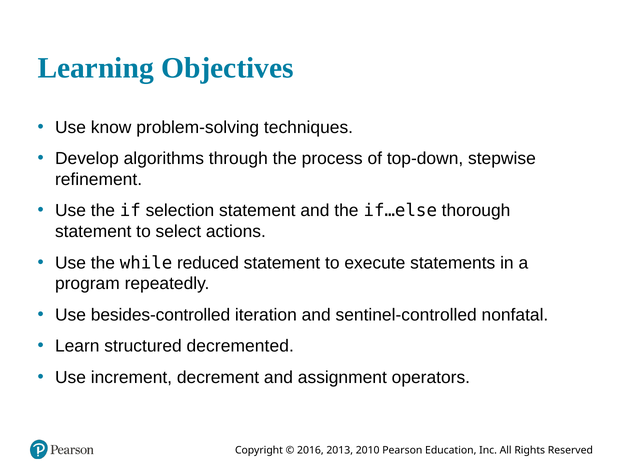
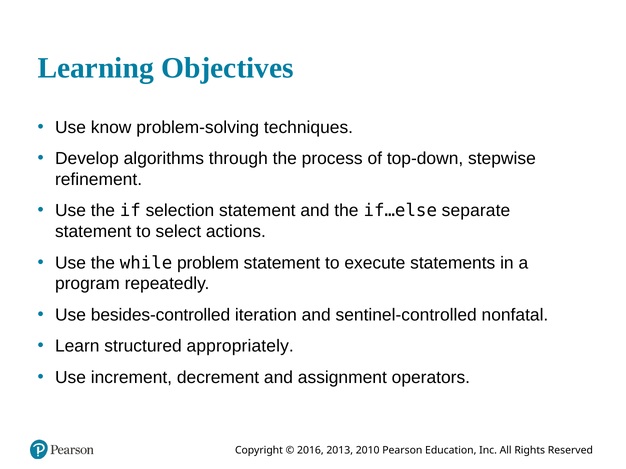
thorough: thorough -> separate (476, 211)
reduced: reduced -> problem (208, 263)
decremented: decremented -> appropriately (240, 347)
